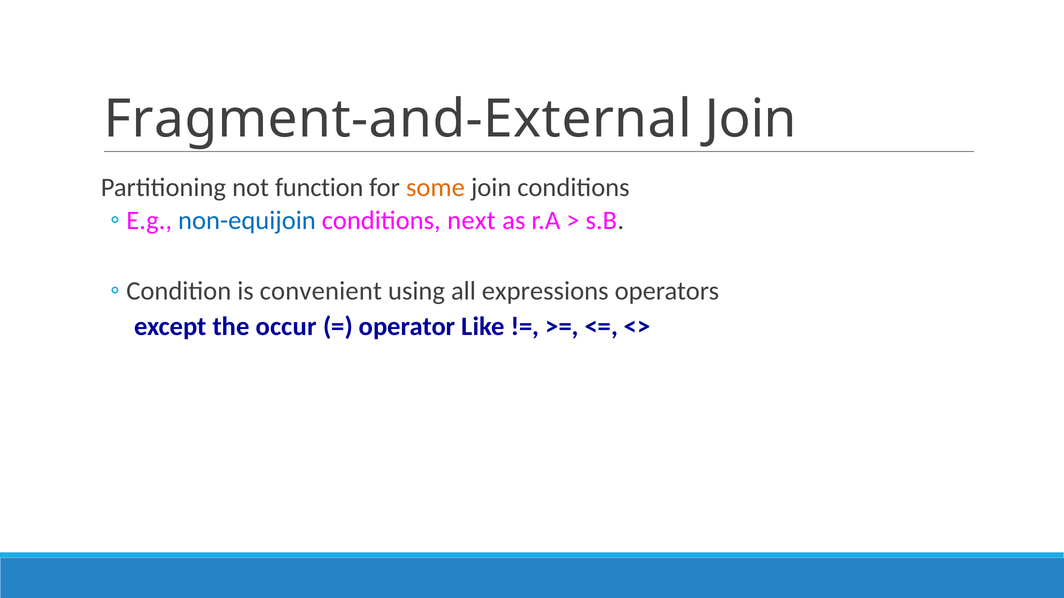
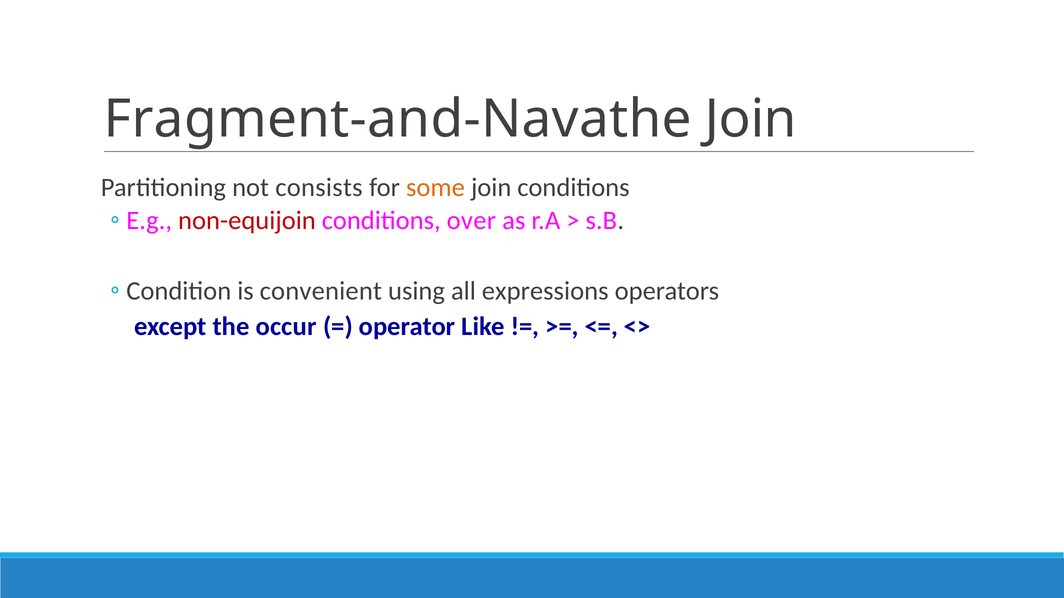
Fragment-and-External: Fragment-and-External -> Fragment-and-Navathe (398, 119)
function: function -> consists (319, 187)
non-equijoin colour: blue -> red (247, 221)
next: next -> over (471, 221)
